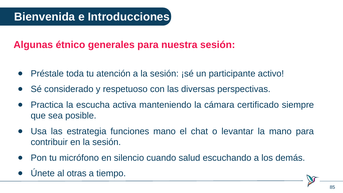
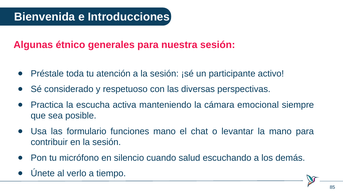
certificado: certificado -> emocional (258, 105)
estrategia: estrategia -> formulario (87, 131)
otras: otras -> verlo (77, 173)
